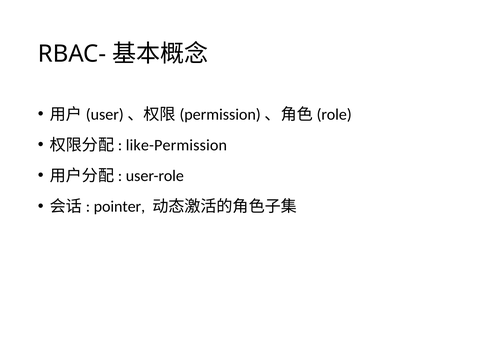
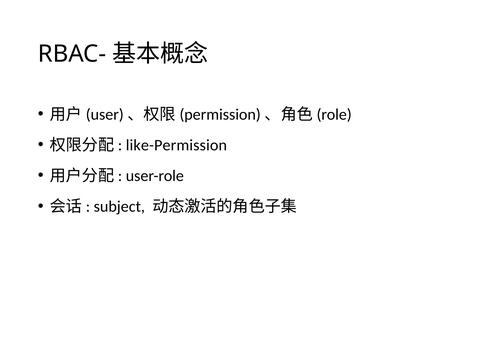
pointer: pointer -> subject (119, 207)
